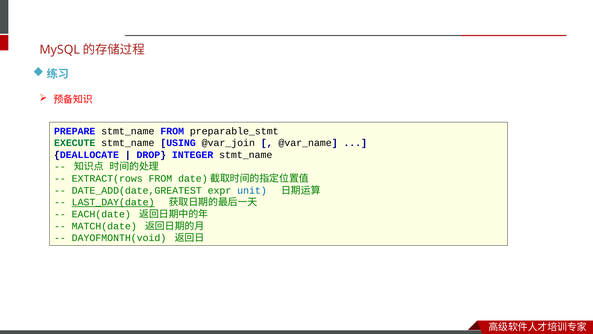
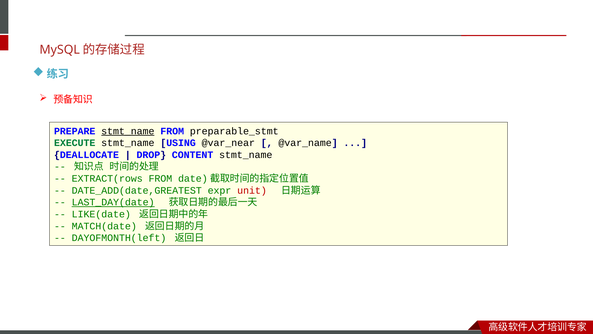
stmt_name underline: none -> present (128, 131)
@var_join: @var_join -> @var_near (228, 143)
INTEGER: INTEGER -> CONTENT (193, 155)
unit colour: blue -> red (252, 190)
EACH(date: EACH(date -> LIKE(date (101, 214)
DAYOFMONTH(void: DAYOFMONTH(void -> DAYOFMONTH(left (119, 238)
